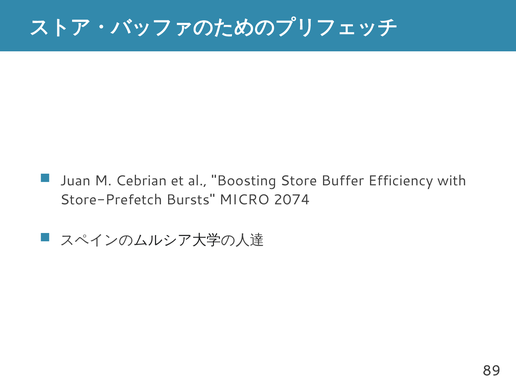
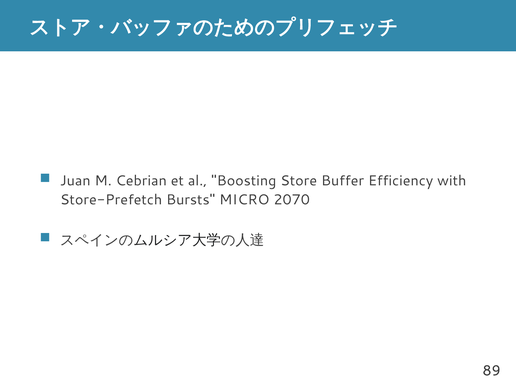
2074: 2074 -> 2070 (292, 200)
